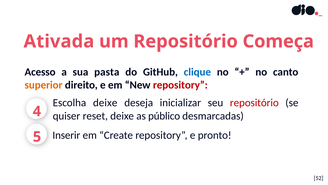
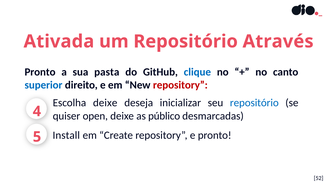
Começa: Começa -> Através (278, 41)
Acesso: Acesso -> Pronto (40, 72)
superior colour: orange -> blue (44, 85)
repositório colour: red -> blue (254, 103)
reset: reset -> open (95, 116)
Inserir: Inserir -> Install (66, 135)
